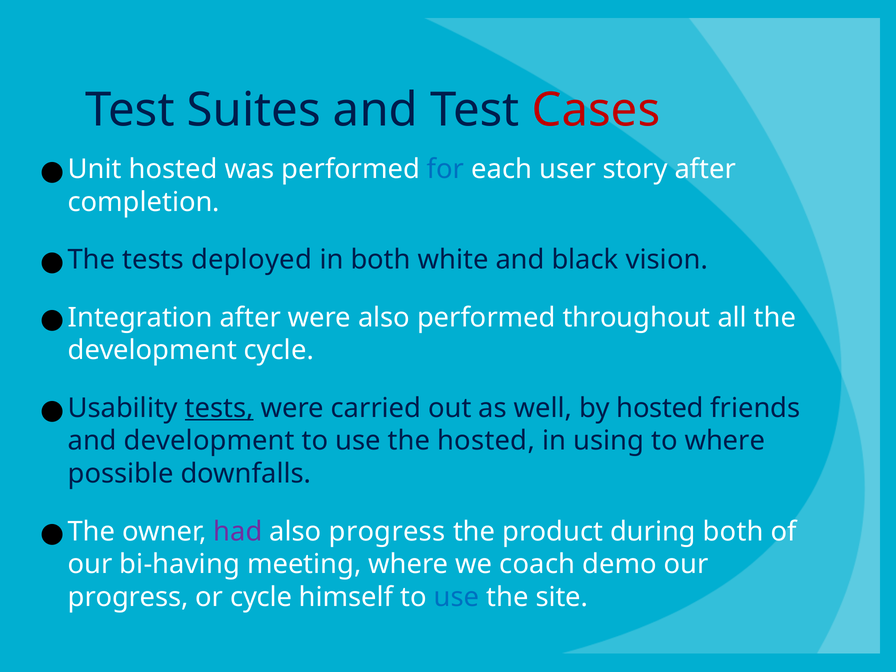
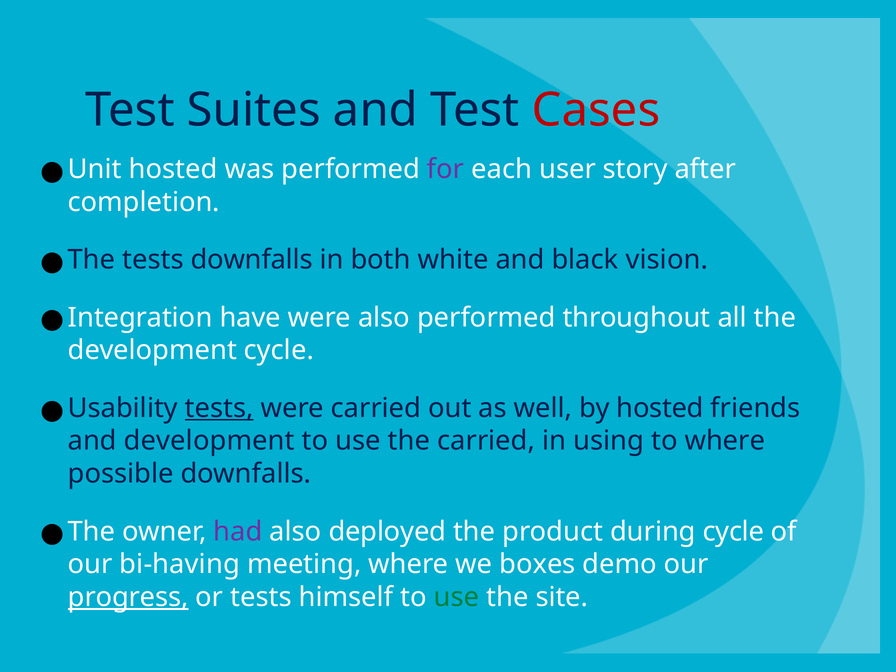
for colour: blue -> purple (446, 169)
tests deployed: deployed -> downfalls (252, 260)
Integration after: after -> have (250, 318)
the hosted: hosted -> carried (486, 441)
also progress: progress -> deployed (387, 532)
during both: both -> cycle (733, 532)
coach: coach -> boxes (537, 564)
progress underline: none -> present (128, 597)
or cycle: cycle -> tests (261, 597)
use colour: blue -> green (457, 597)
